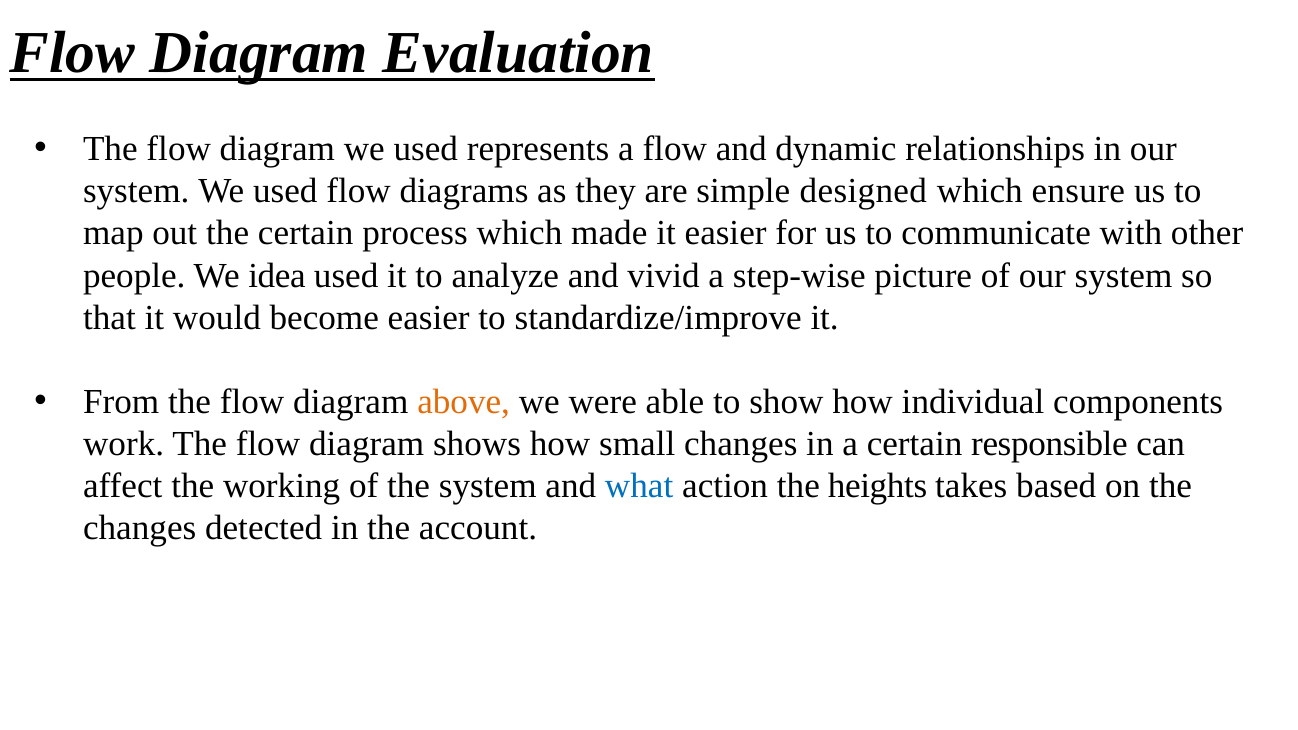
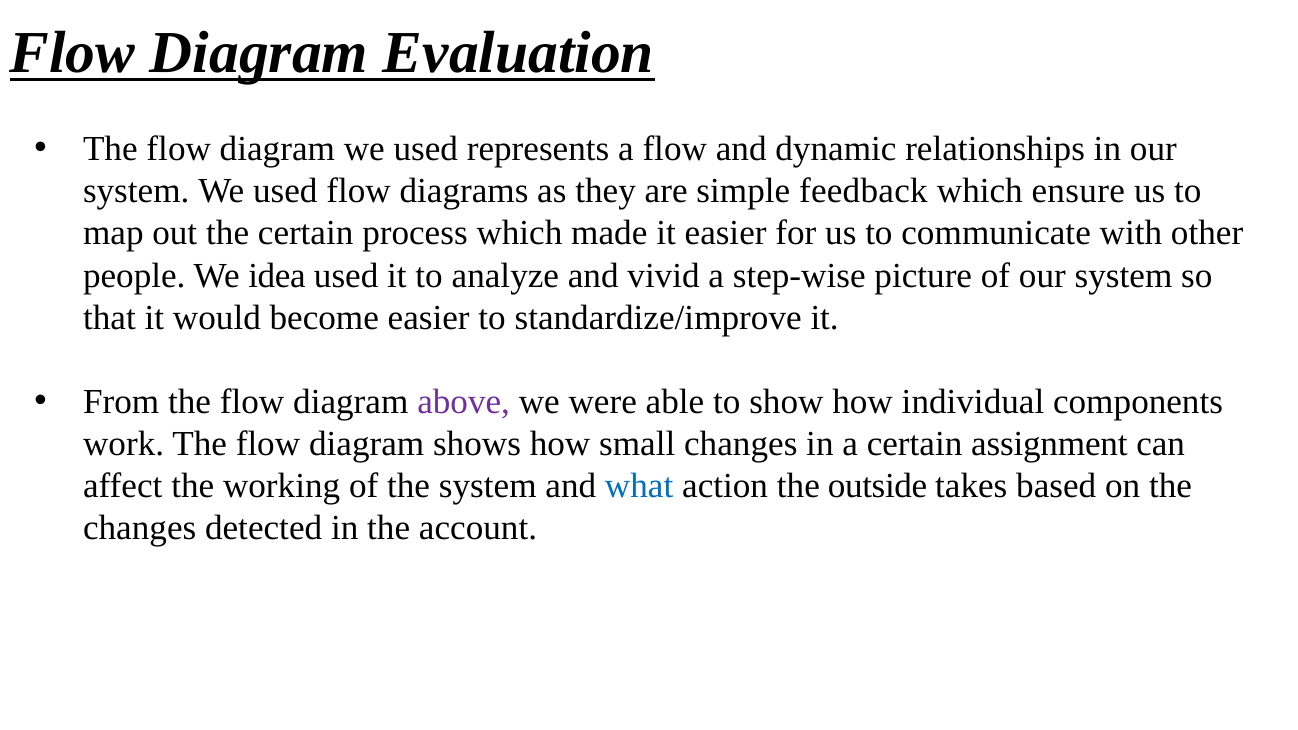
designed: designed -> feedback (863, 191)
above colour: orange -> purple (464, 402)
responsible: responsible -> assignment (1049, 444)
heights: heights -> outside (878, 486)
